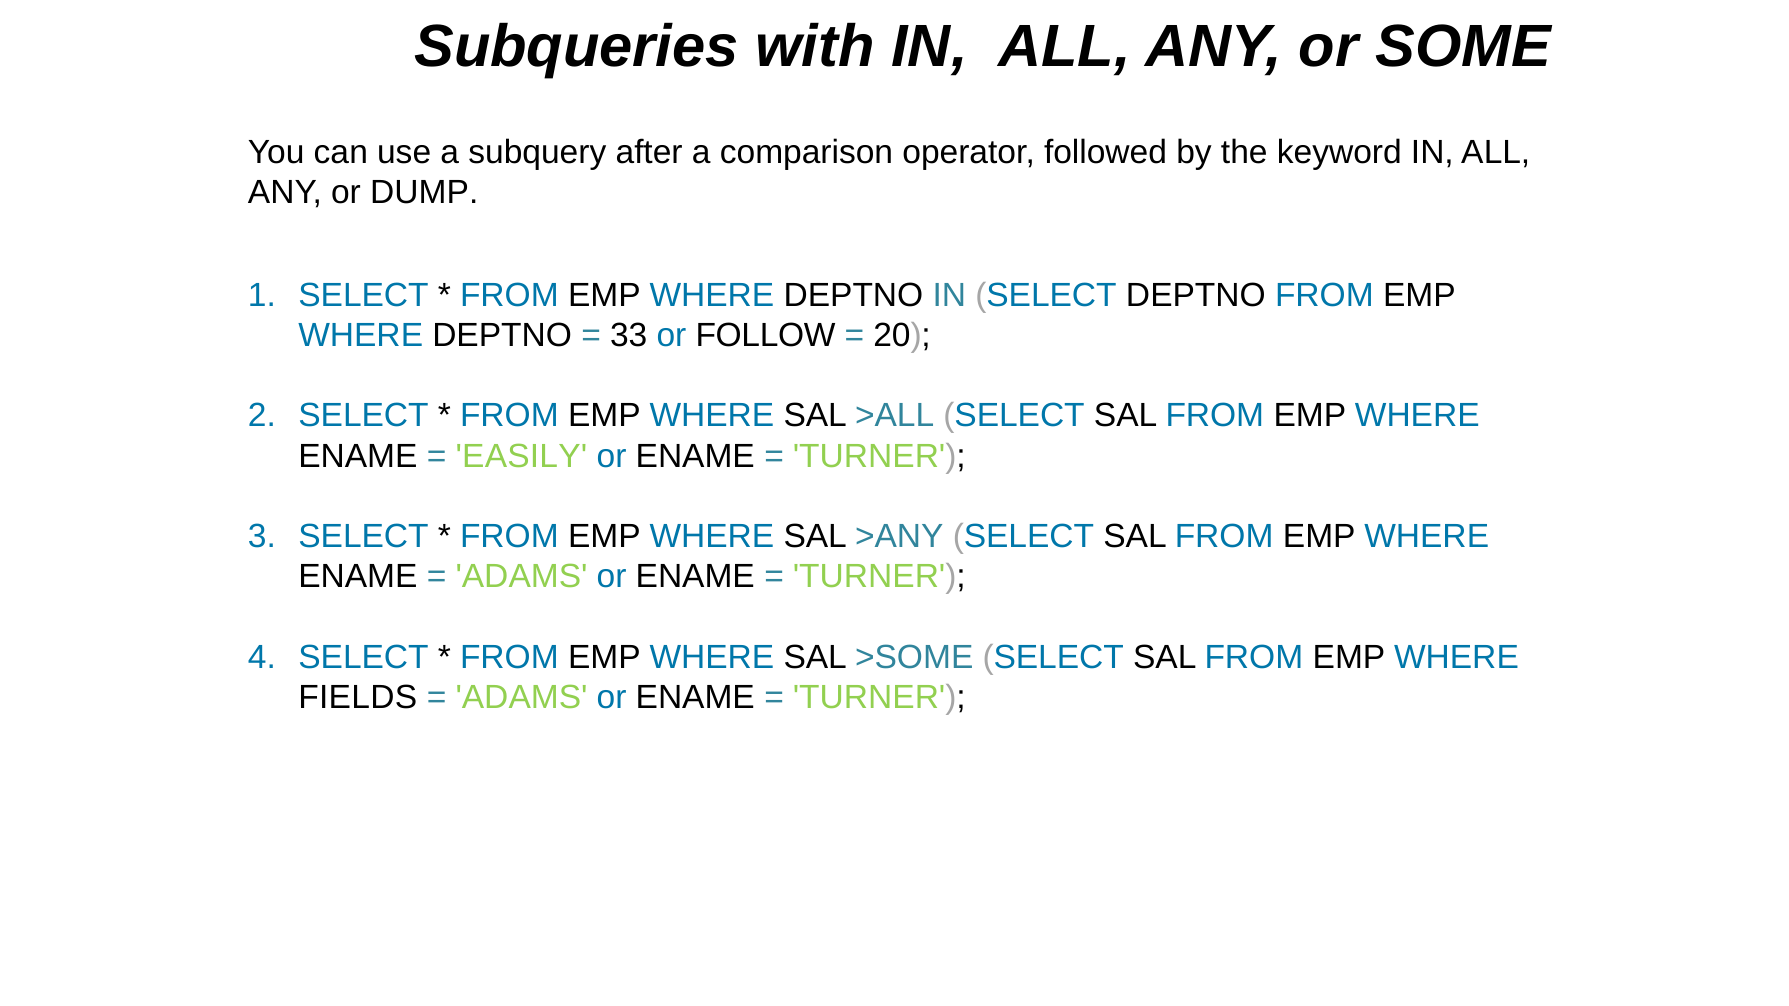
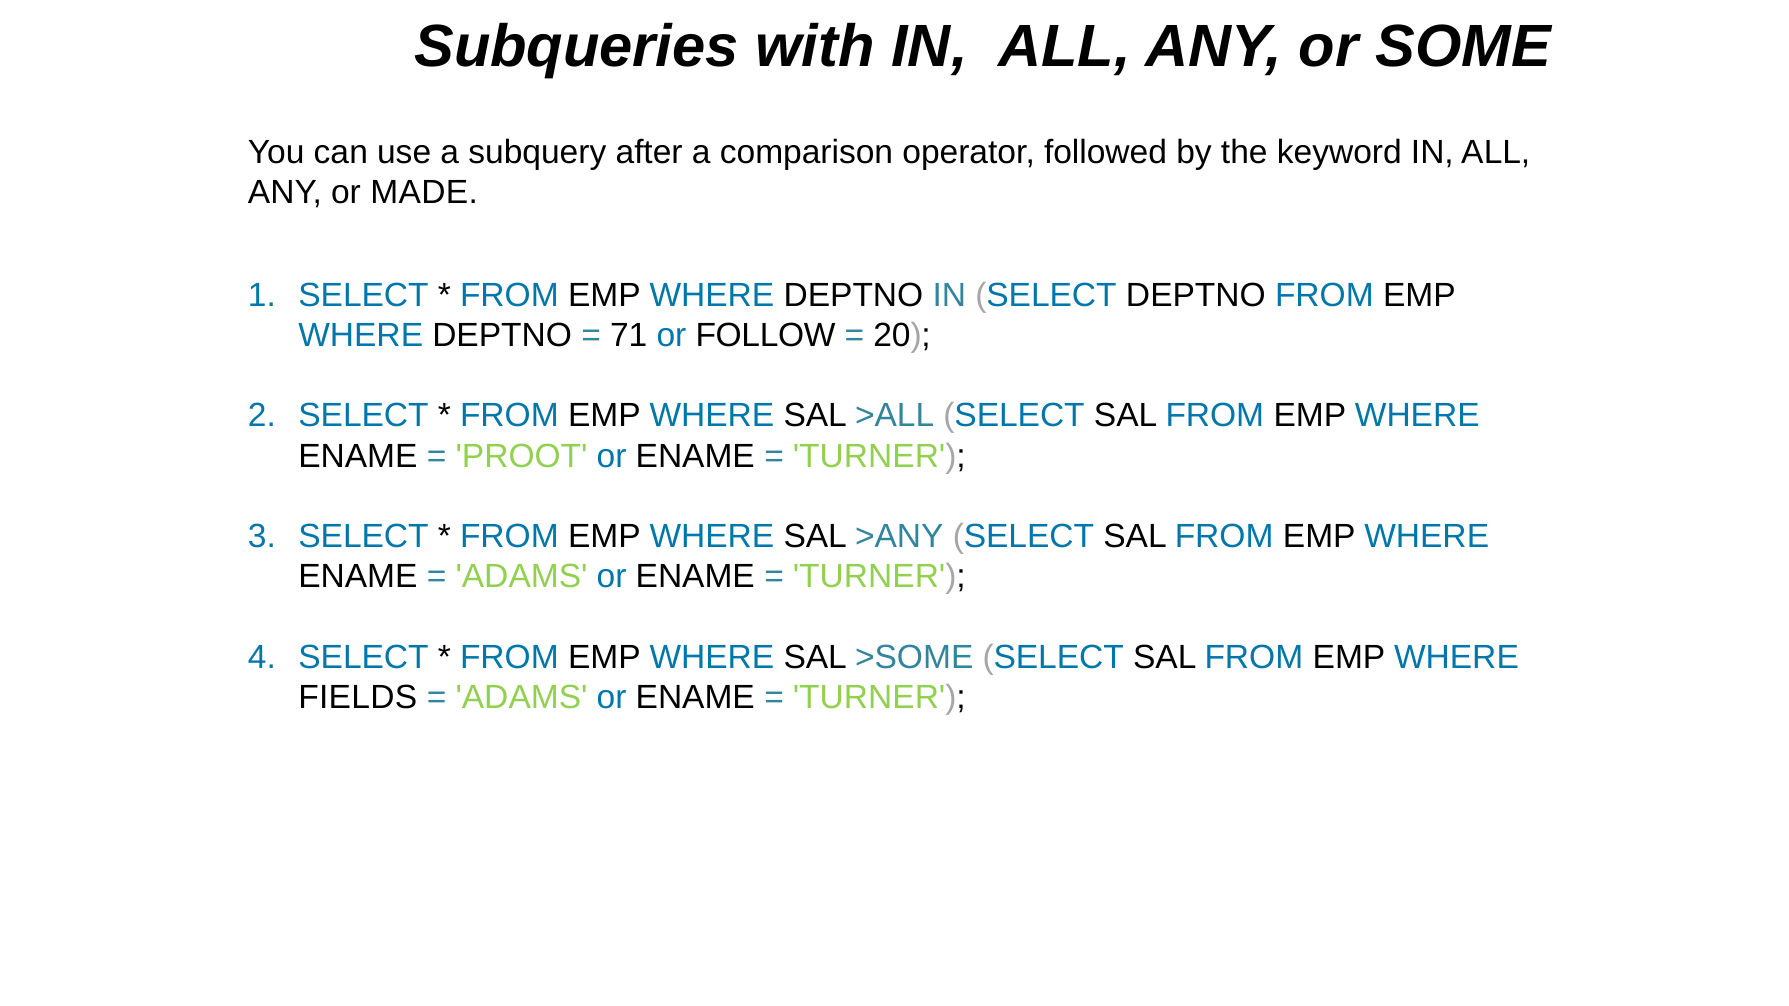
DUMP: DUMP -> MADE (424, 192)
33: 33 -> 71 (629, 335)
EASILY: EASILY -> PROOT (522, 456)
